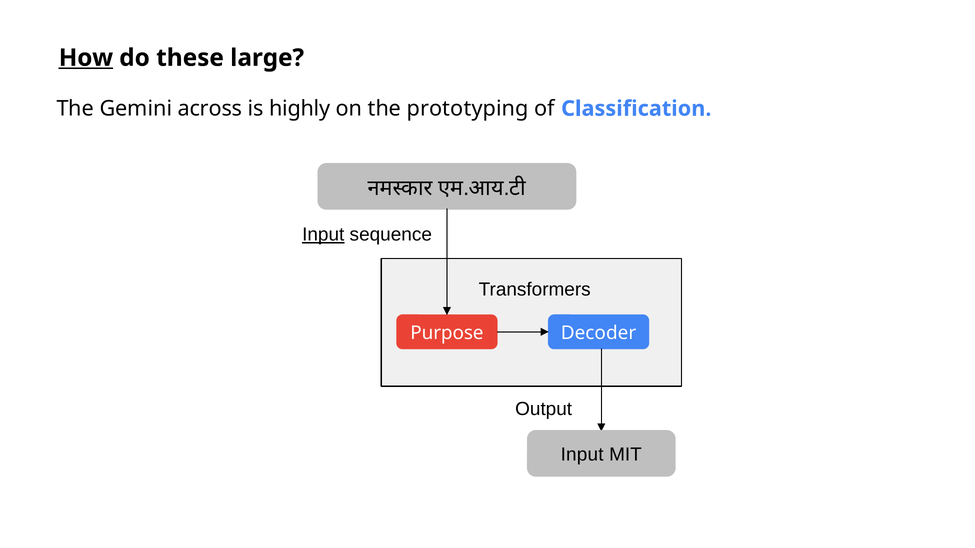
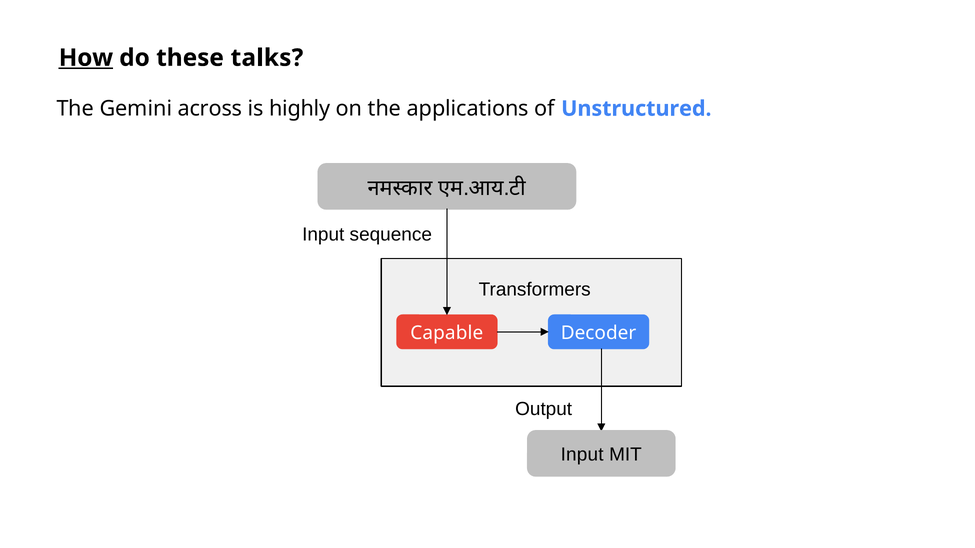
large: large -> talks (267, 58)
prototyping: prototyping -> applications (468, 109)
Classification: Classification -> Unstructured (636, 109)
Input underline: present -> none (323, 235)
Purpose: Purpose -> Capable (447, 333)
